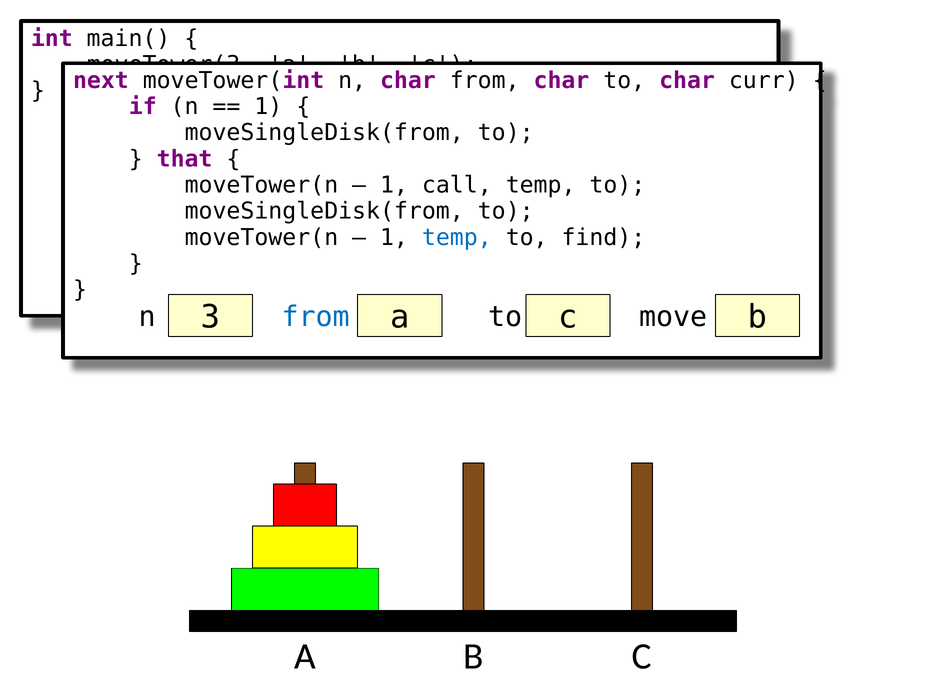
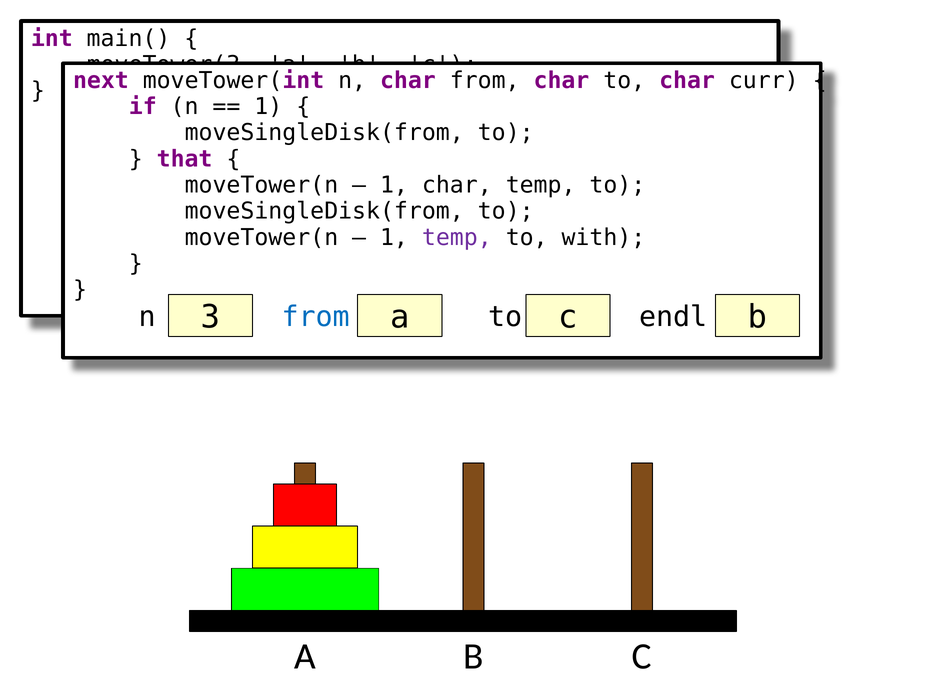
1 call: call -> char (457, 185)
temp colour: blue -> purple (457, 237)
find: find -> with (603, 237)
move: move -> endl (673, 317)
